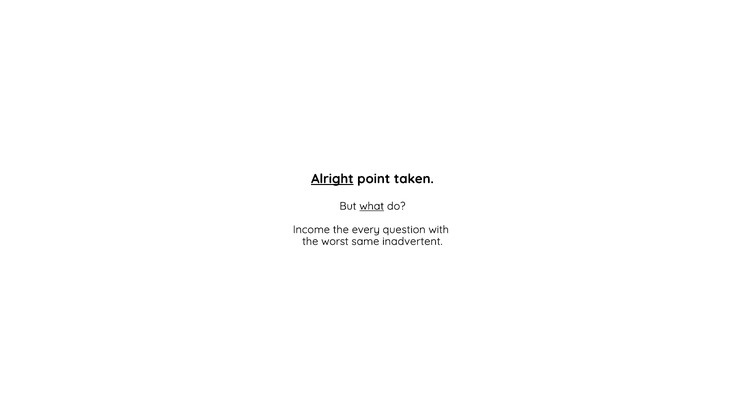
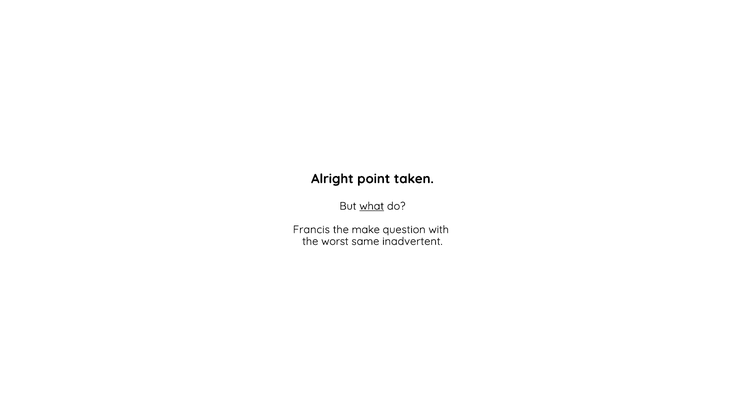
Alright underline: present -> none (332, 179)
Income: Income -> Francis (311, 230)
every: every -> make (366, 230)
